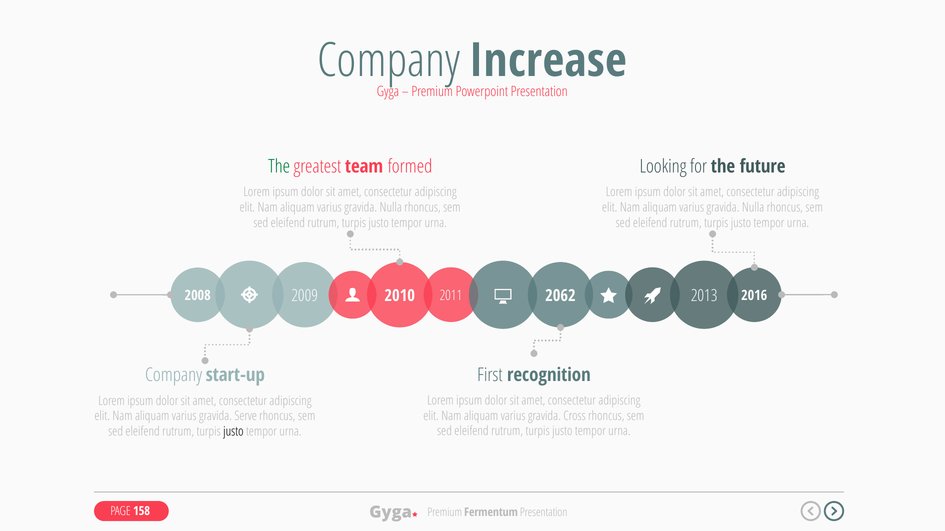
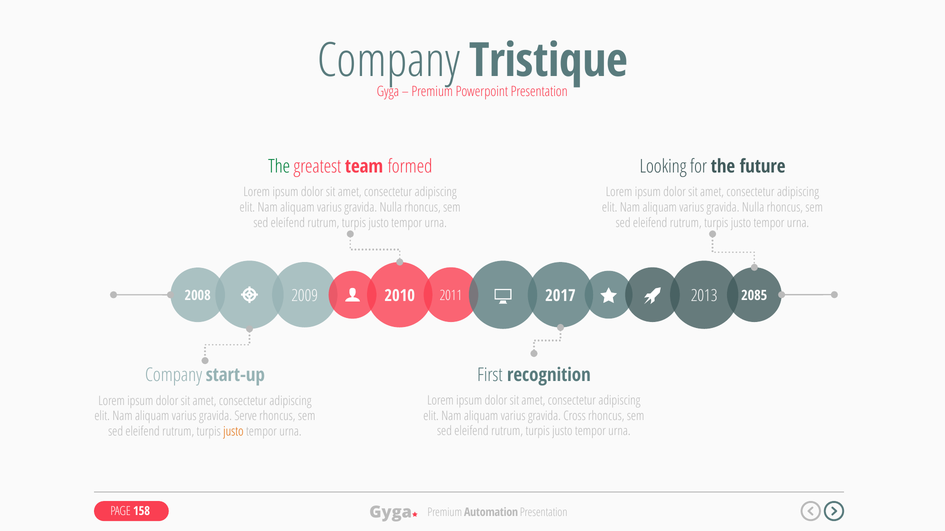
Increase: Increase -> Tristique (549, 61)
2062: 2062 -> 2017 (560, 296)
2016: 2016 -> 2085 (754, 296)
justo colour: black -> orange (233, 432)
Fermentum: Fermentum -> Automation (491, 513)
